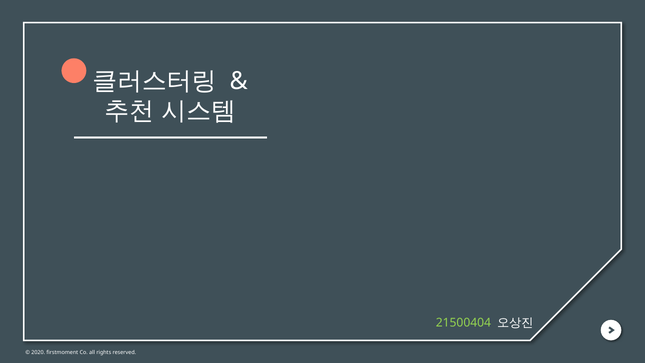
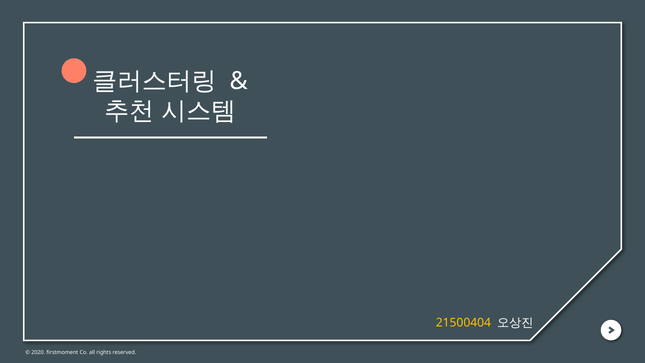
21500404 colour: light green -> yellow (463, 323)
